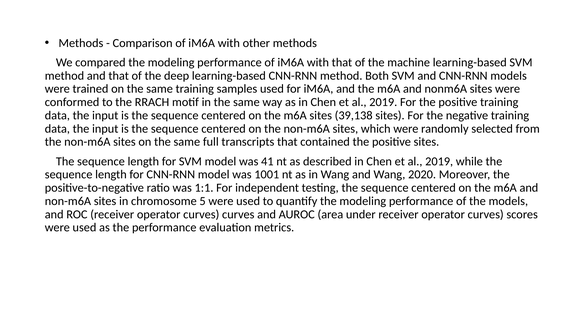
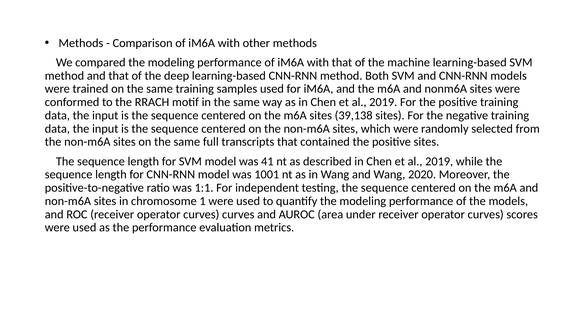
5: 5 -> 1 (203, 201)
